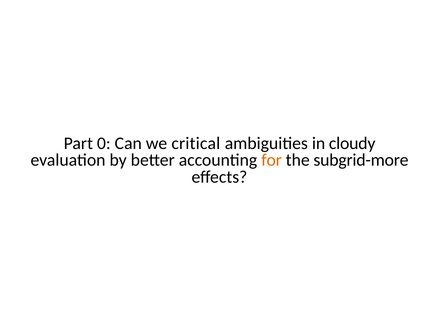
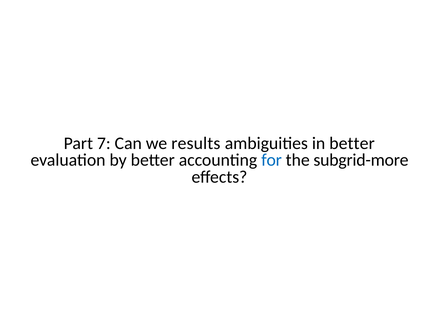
0: 0 -> 7 (104, 143)
critical: critical -> results (196, 143)
in cloudy: cloudy -> better (352, 143)
for colour: orange -> blue (272, 160)
